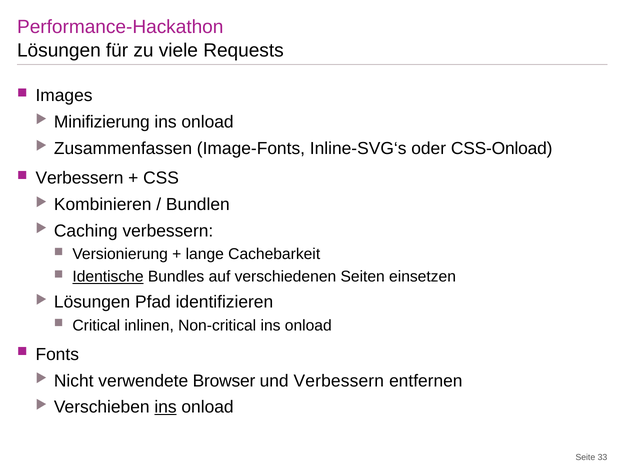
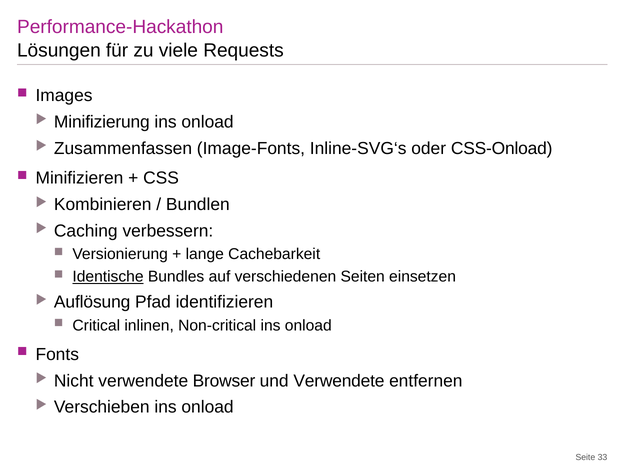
Verbessern: Verbessern -> Minifizieren (79, 178)
Lösungen: Lösungen -> Auflösung (92, 302)
und Verbessern: Verbessern -> Verwendete (339, 381)
ins underline: present -> none (166, 407)
